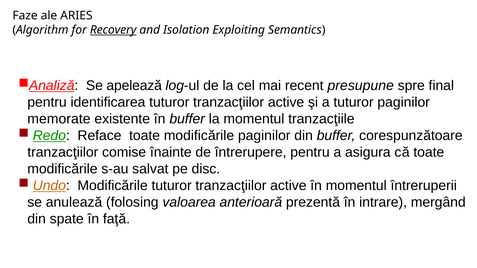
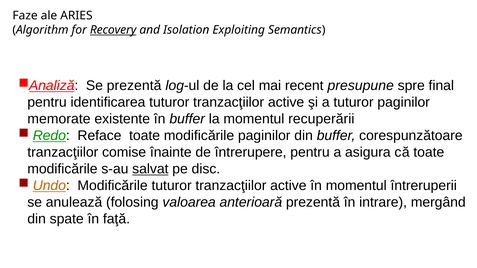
Se apelează: apelează -> prezentă (134, 86)
tranzacţiile: tranzacţiile -> recuperării (321, 119)
salvat underline: none -> present (150, 169)
